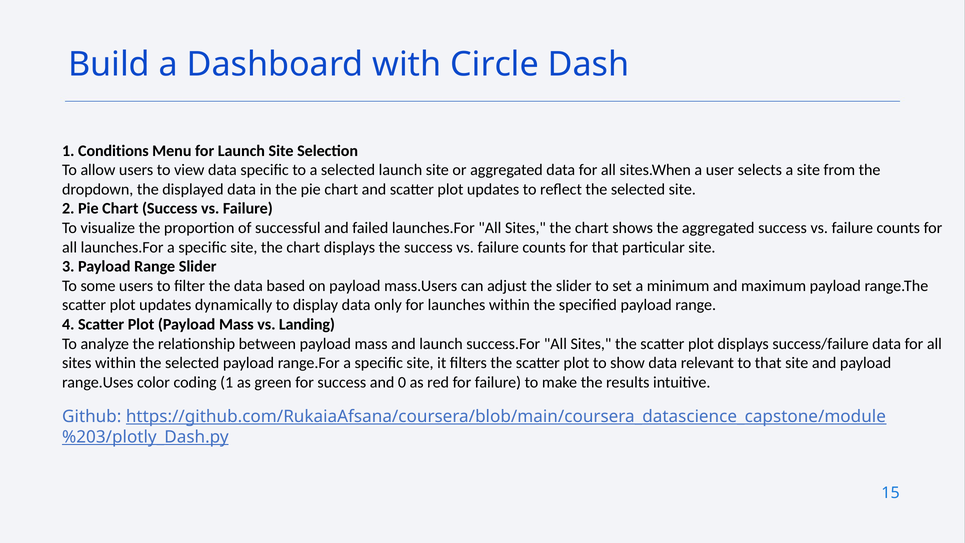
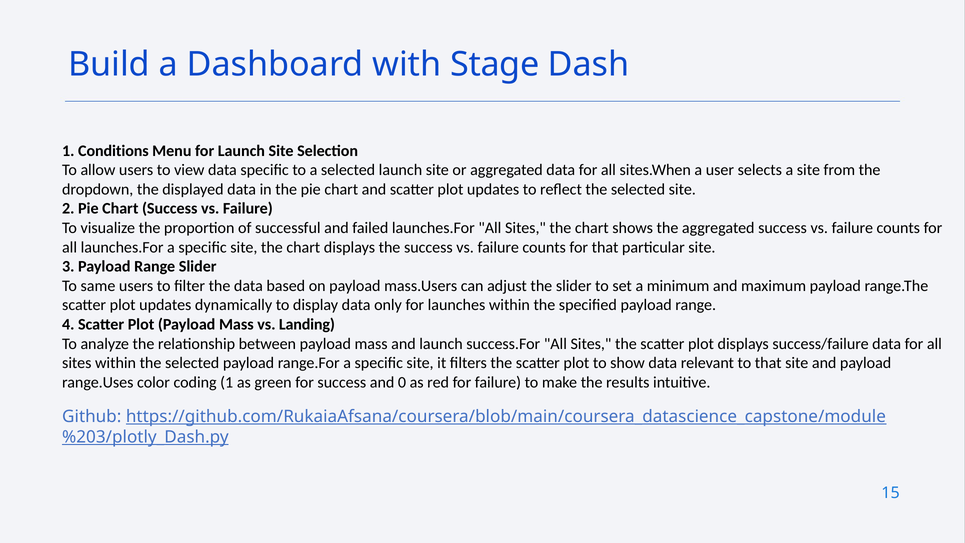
Circle: Circle -> Stage (495, 64)
some: some -> same (98, 286)
